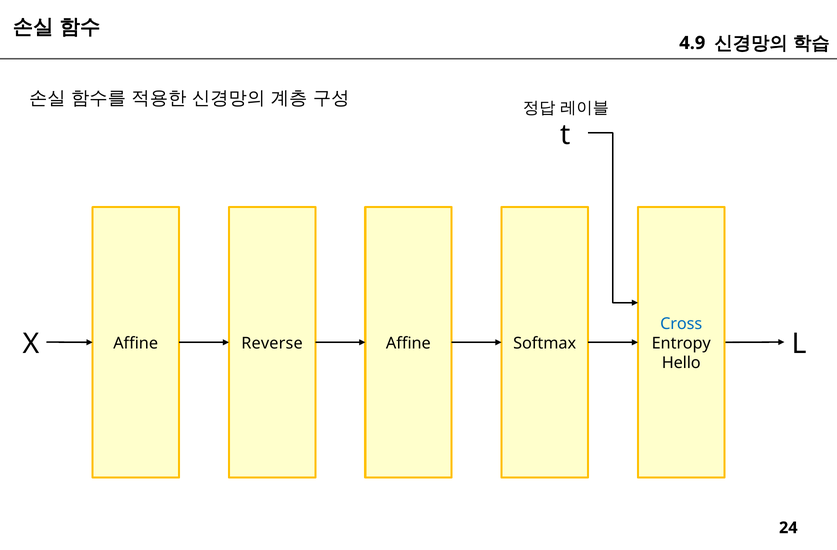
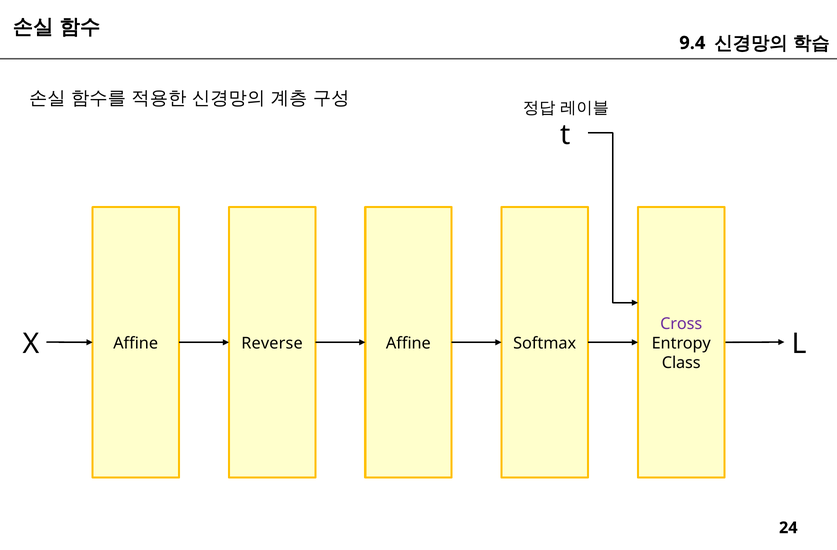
4.9: 4.9 -> 9.4 (692, 43)
Cross colour: blue -> purple (681, 324)
Hello: Hello -> Class (681, 363)
